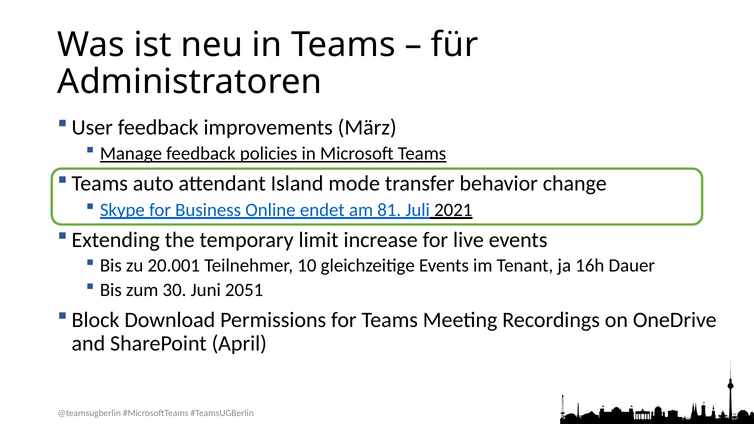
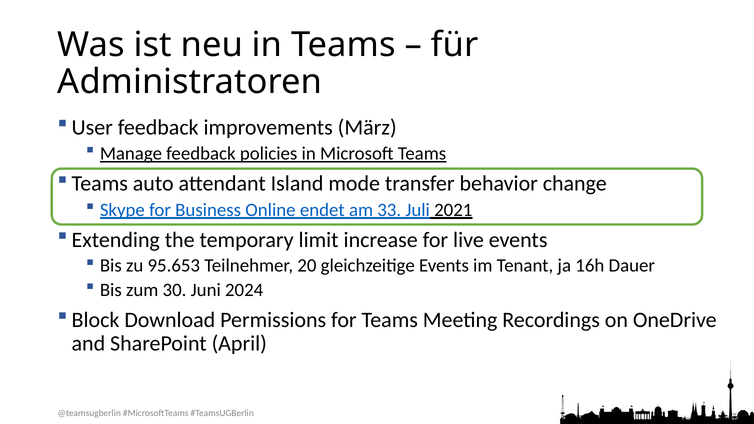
81: 81 -> 33 (389, 210)
20.001: 20.001 -> 95.653 (174, 266)
10: 10 -> 20 (307, 266)
2051: 2051 -> 2024 (244, 290)
